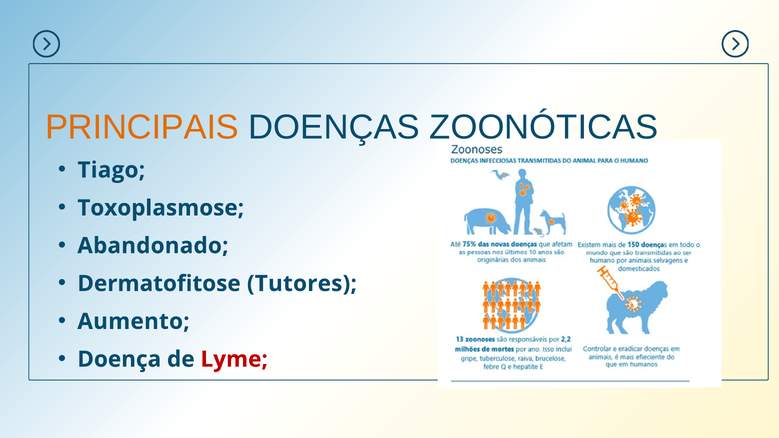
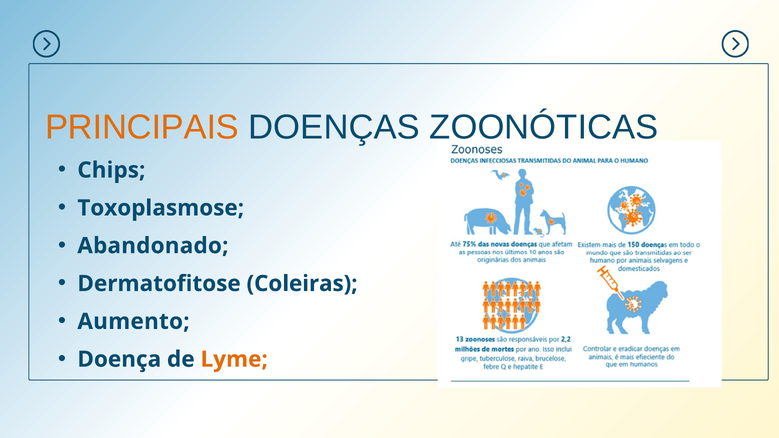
Tiago: Tiago -> Chips (111, 170)
Tutores: Tutores -> Coleiras (302, 284)
Lyme colour: red -> orange (234, 359)
